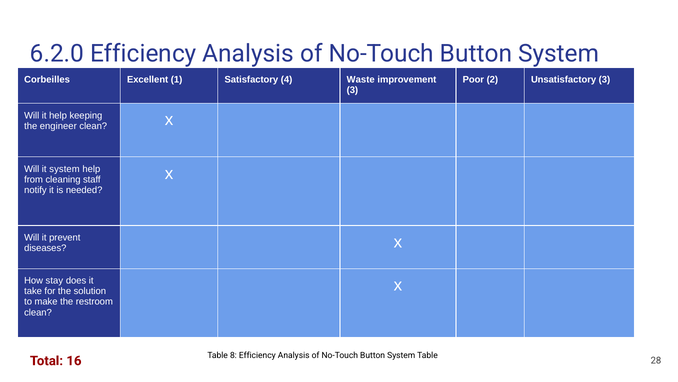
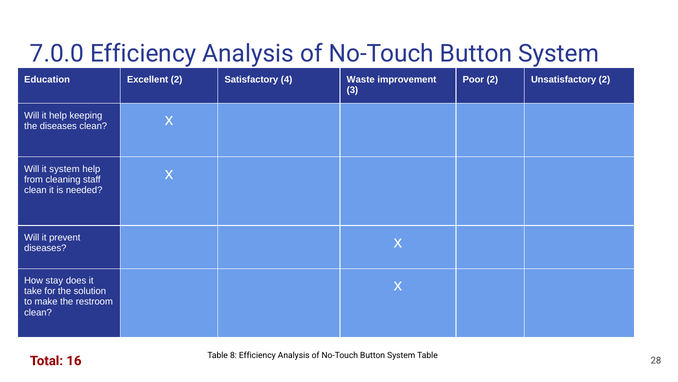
6.2.0: 6.2.0 -> 7.0.0 (57, 54)
Corbeilles: Corbeilles -> Education (47, 80)
Excellent 1: 1 -> 2 (177, 80)
Unsatisfactory 3: 3 -> 2 (604, 80)
the engineer: engineer -> diseases (58, 126)
notify: notify -> clean (35, 190)
